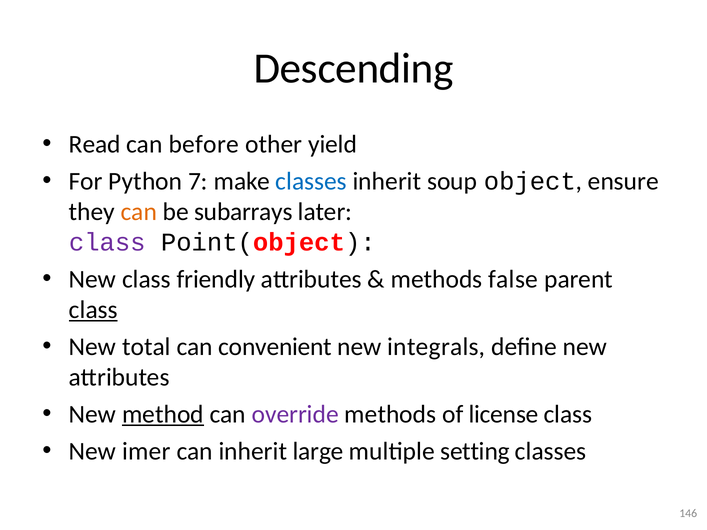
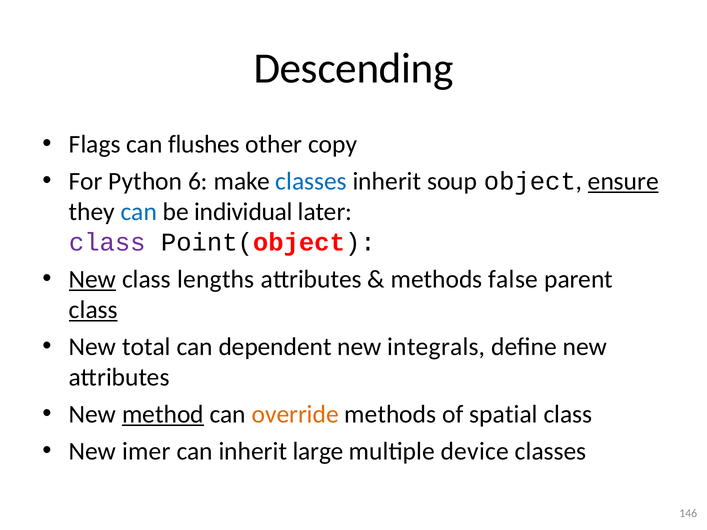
Read: Read -> Flags (95, 144)
before: before -> flushes (204, 144)
yield: yield -> copy (333, 144)
7: 7 -> 6 (198, 181)
ensure underline: none -> present (623, 181)
can colour: orange -> blue (139, 212)
subarrays: subarrays -> individual (243, 212)
New underline: none -> present (93, 279)
friendly: friendly -> lengths (216, 279)
convenient: convenient -> dependent (275, 347)
override colour: purple -> orange (295, 414)
license: license -> spatial (503, 414)
setting: setting -> device (475, 451)
